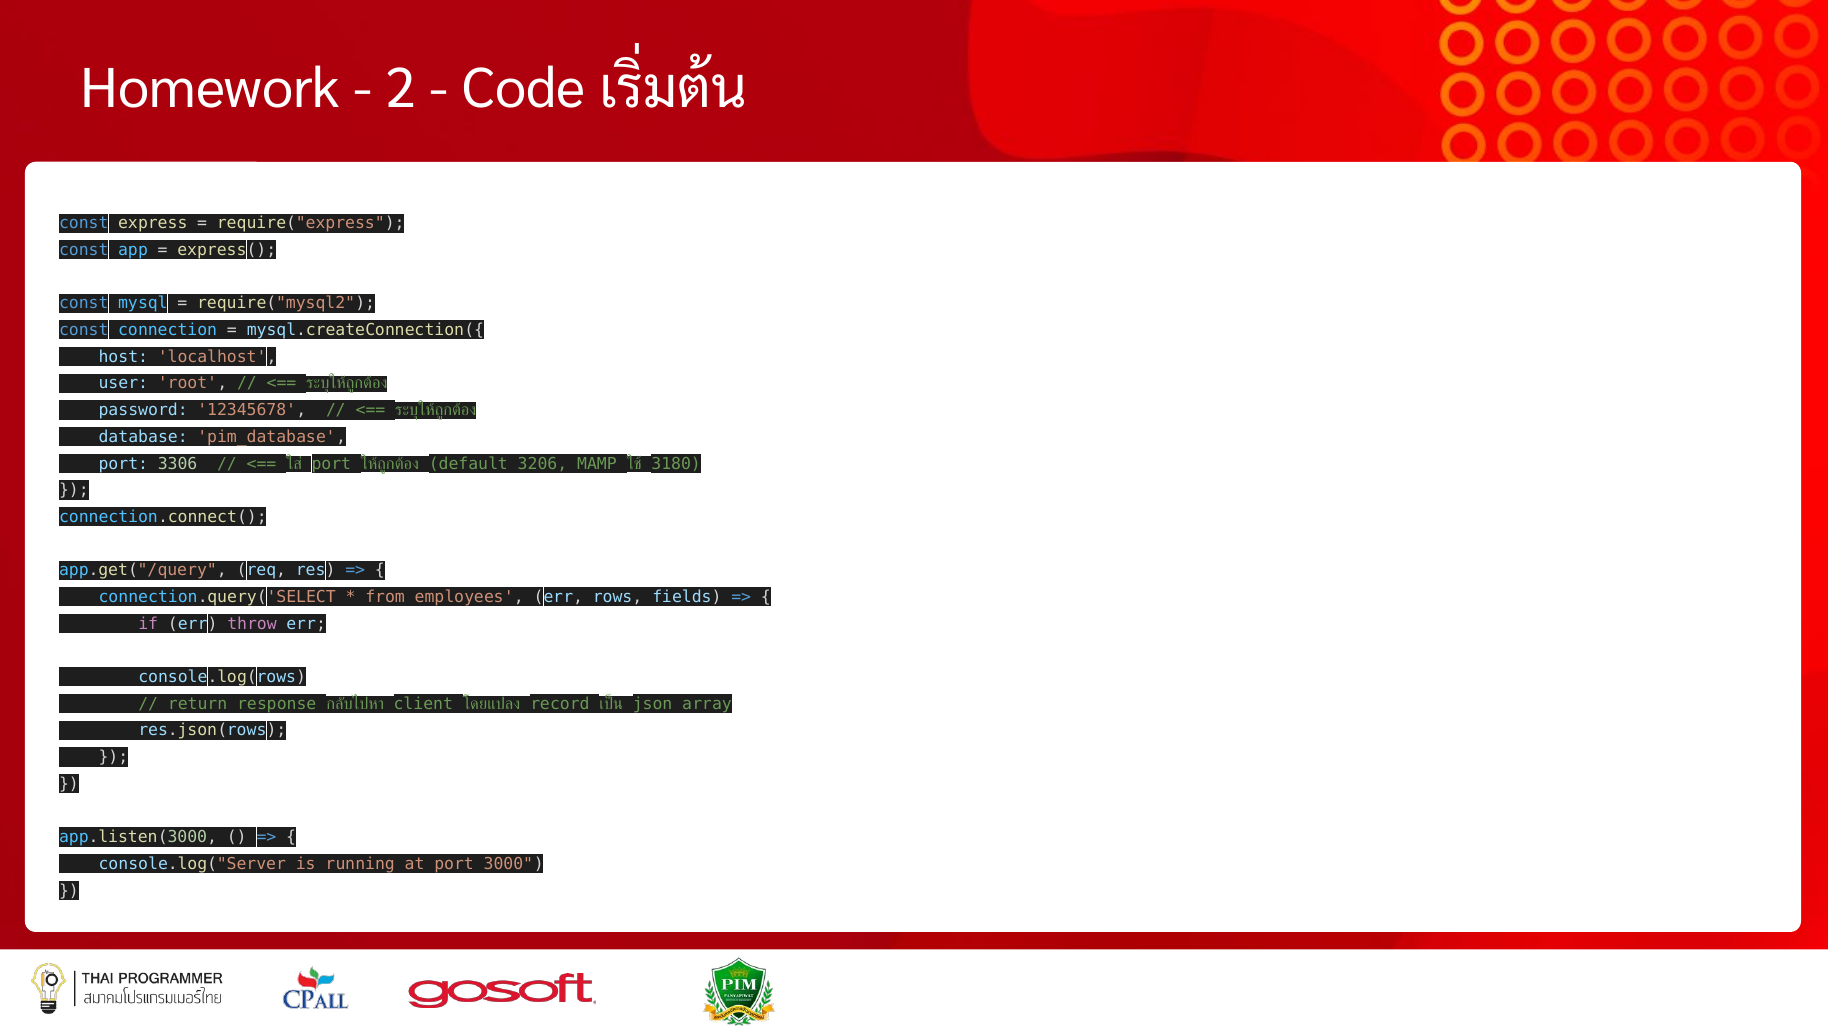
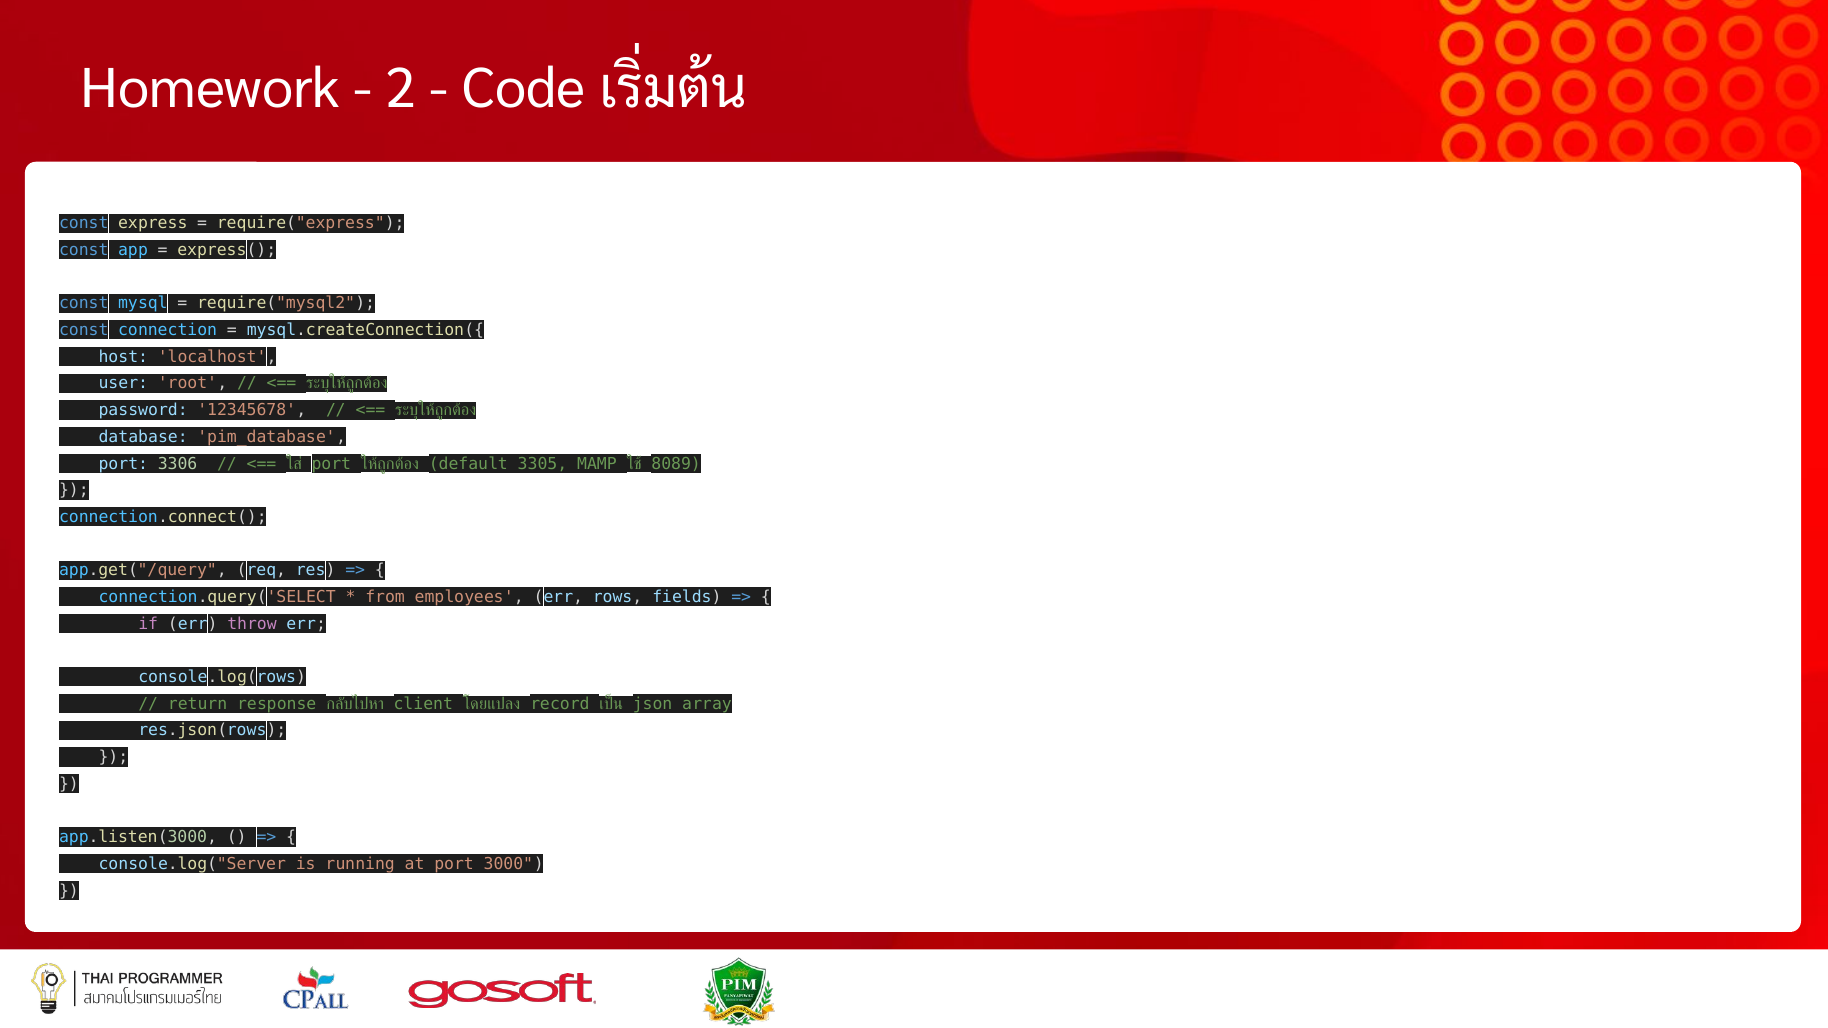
3206: 3206 -> 3305 (542, 464)
3180: 3180 -> 8089 (676, 464)
